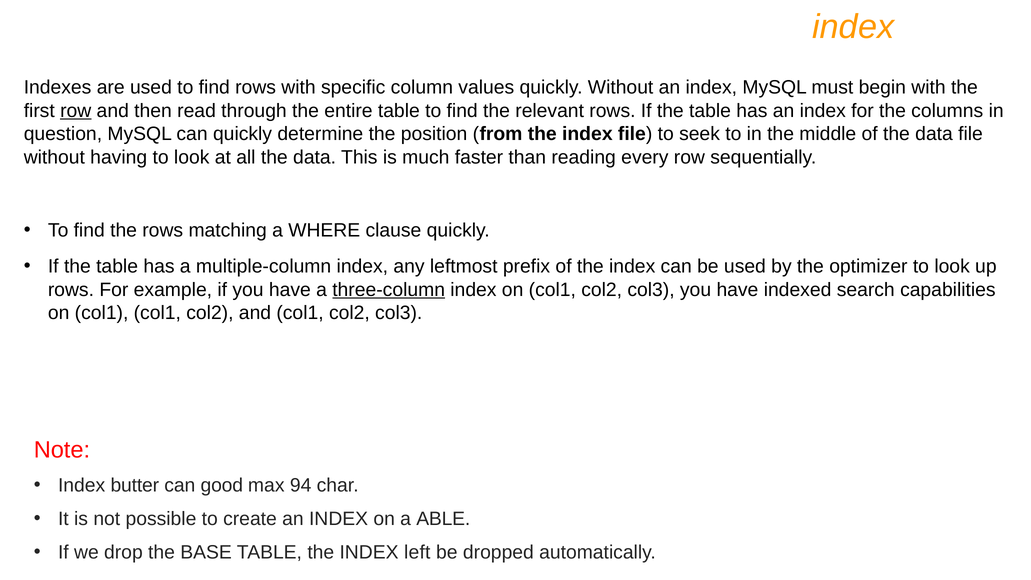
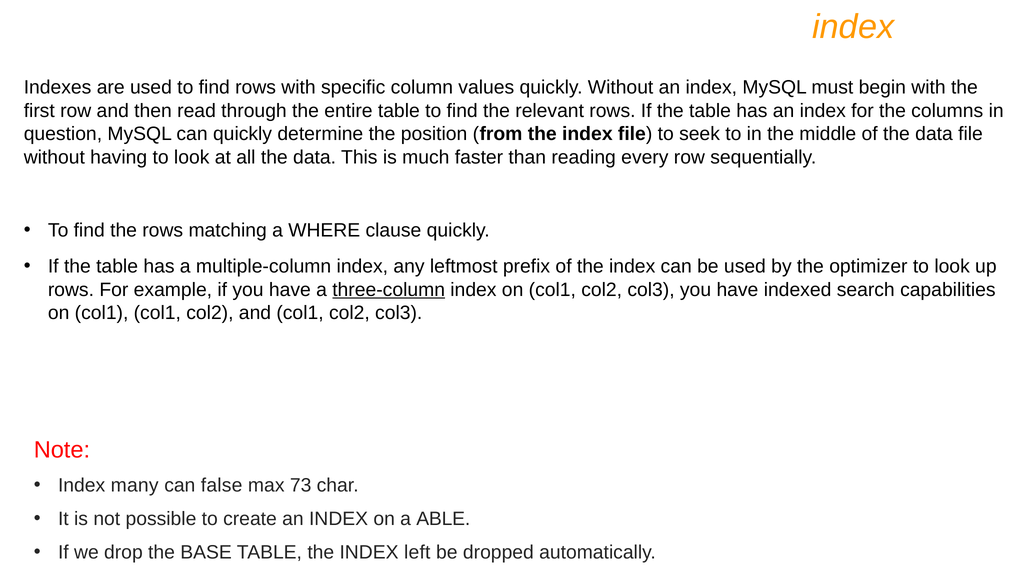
row underline: present -> none (76, 111)
butter: butter -> many (135, 485)
good: good -> false (222, 485)
94: 94 -> 73 (301, 485)
